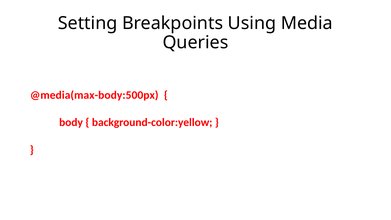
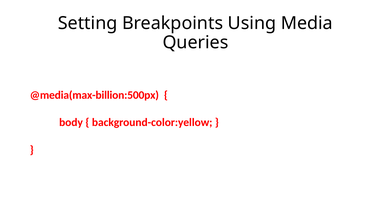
@media(max-body:500px: @media(max-body:500px -> @media(max-billion:500px (94, 95)
